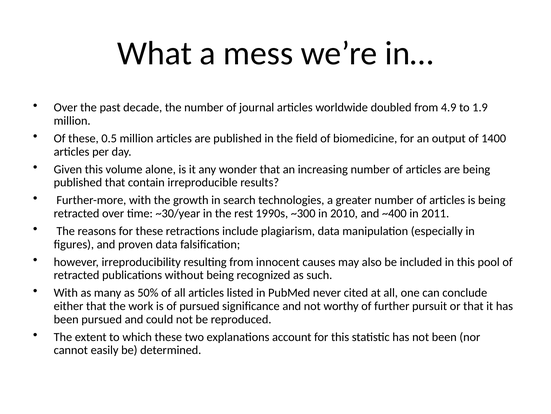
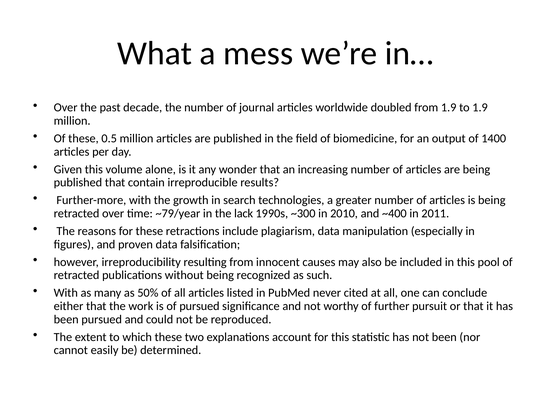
from 4.9: 4.9 -> 1.9 (449, 107)
~30/year: ~30/year -> ~79/year (178, 213)
rest: rest -> lack (244, 213)
